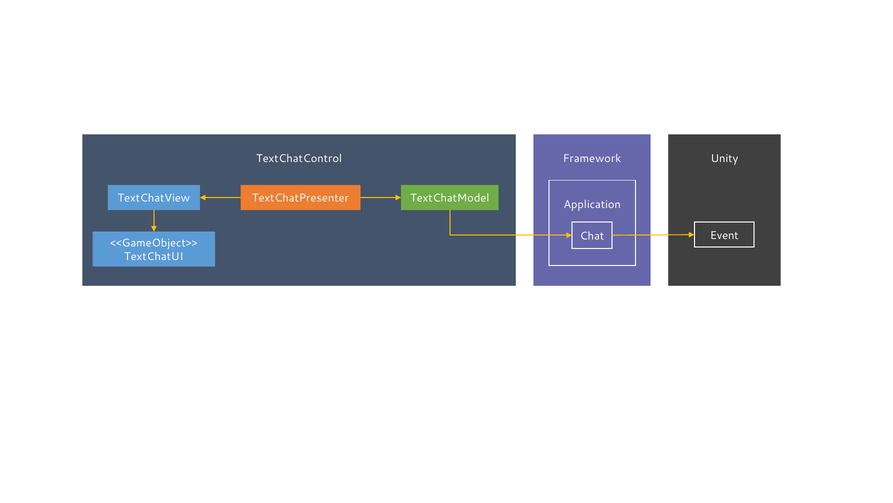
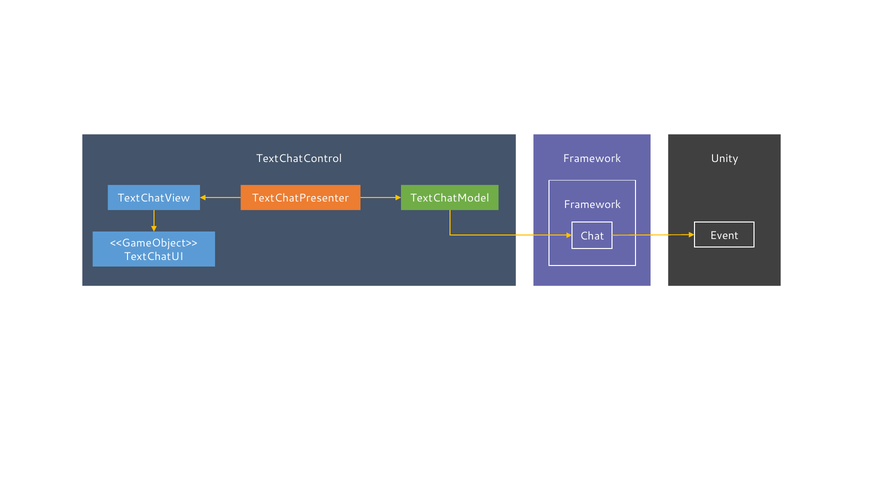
Application: Application -> Framework (592, 204)
